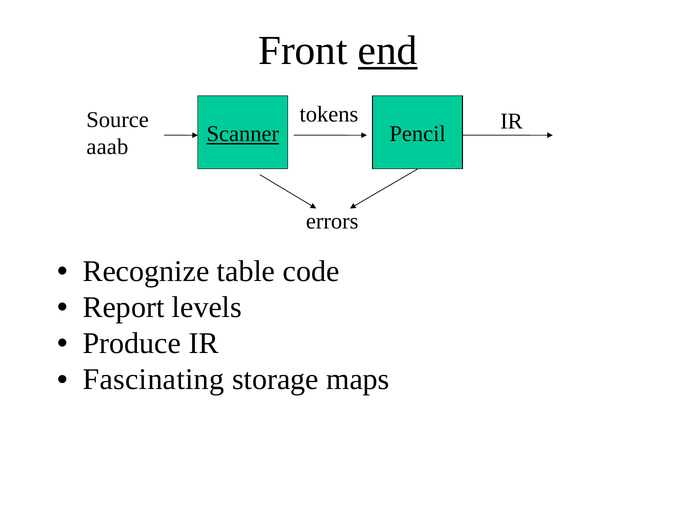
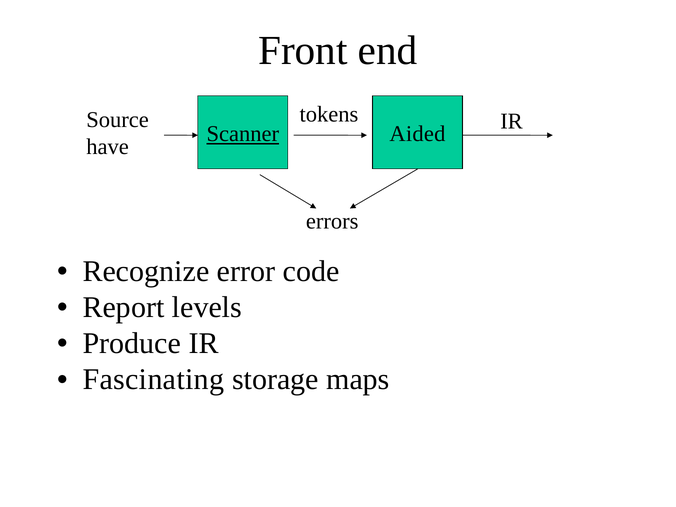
end underline: present -> none (388, 51)
Pencil: Pencil -> Aided (417, 134)
aaab: aaab -> have (108, 147)
table: table -> error (246, 271)
